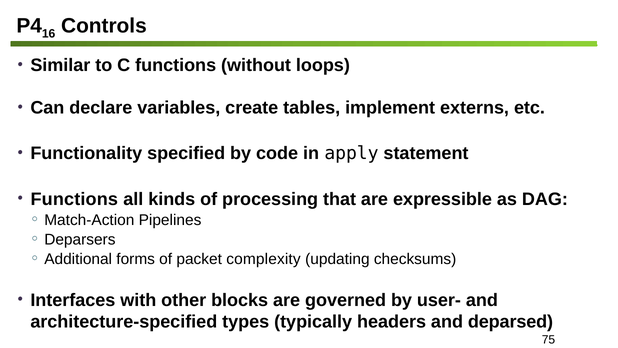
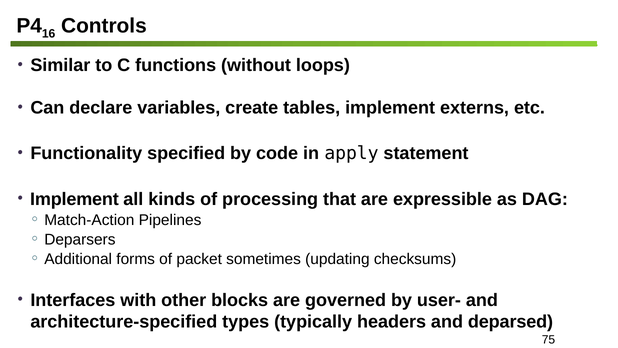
Functions: Functions -> Implement (74, 199)
complexity: complexity -> sometimes (264, 259)
